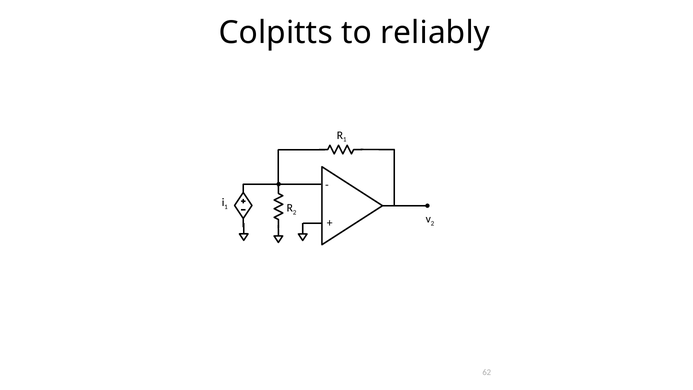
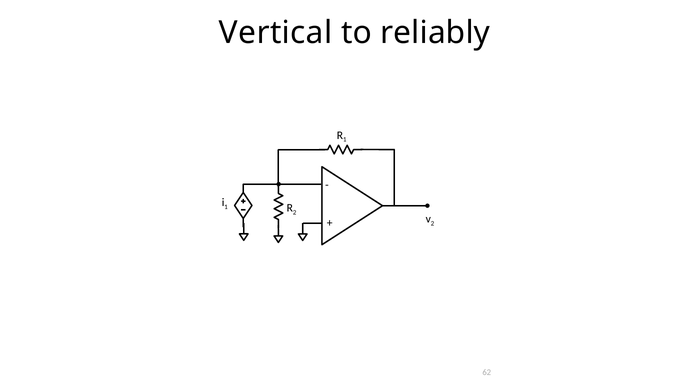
Colpitts: Colpitts -> Vertical (276, 33)
